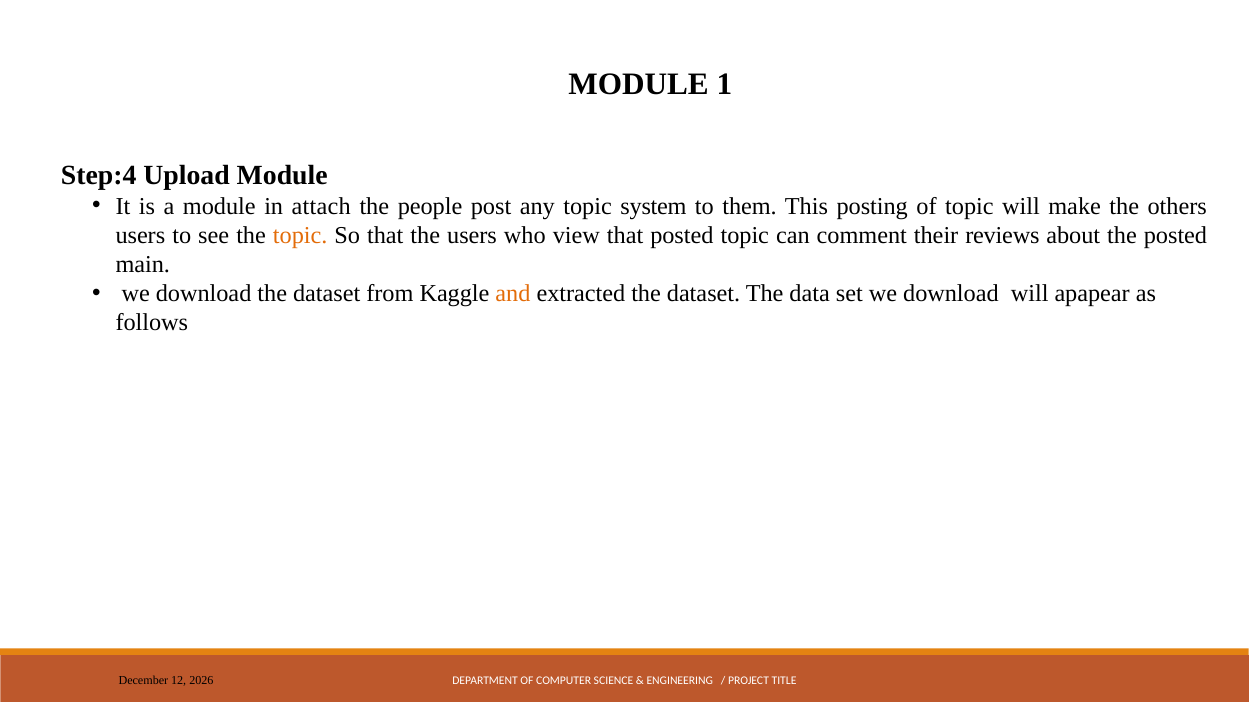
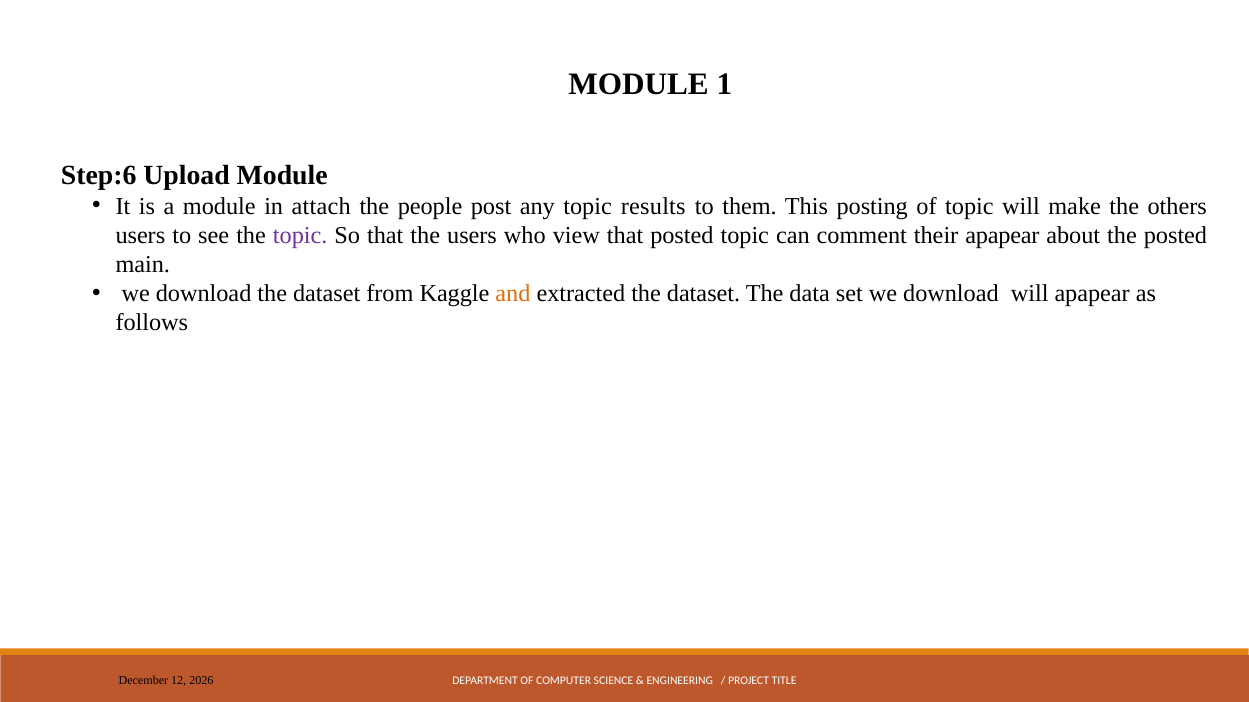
Step:4: Step:4 -> Step:6 (99, 175)
system: system -> results (653, 206)
topic colour: orange -> purple (300, 235)
their reviews: reviews -> apapear (1002, 235)
